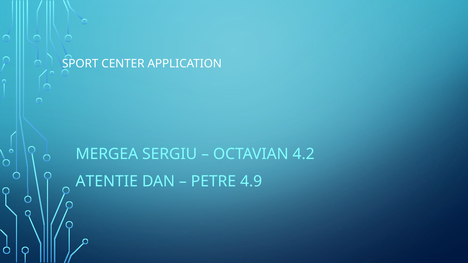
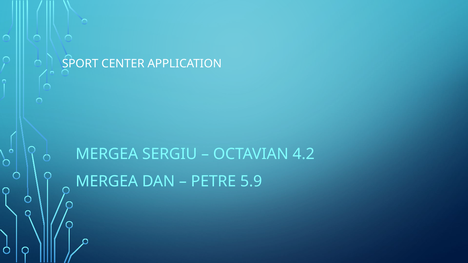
ATENTIE: ATENTIE -> MERGEA (107, 182)
4.9: 4.9 -> 5.9 (251, 182)
